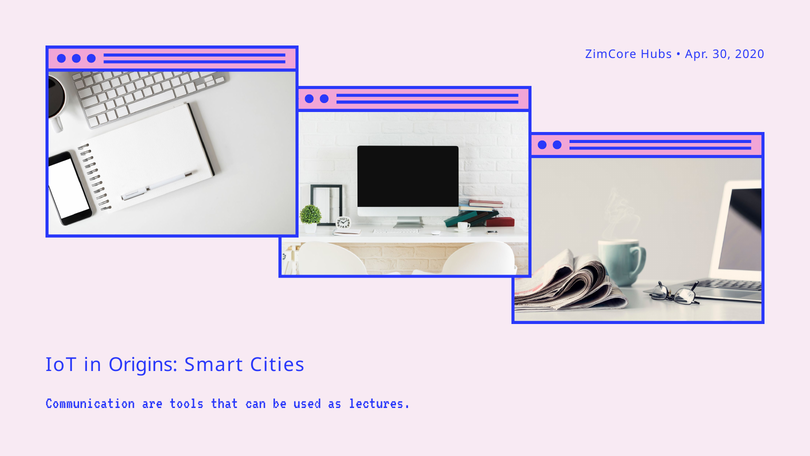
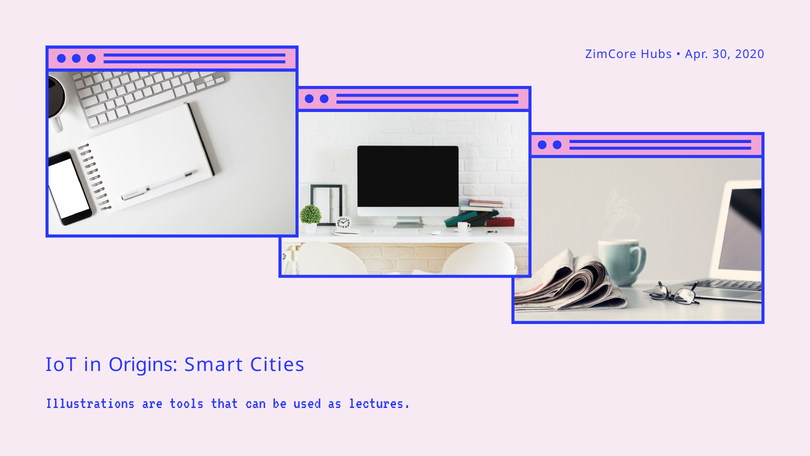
Communication: Communication -> Illustrations (90, 402)
